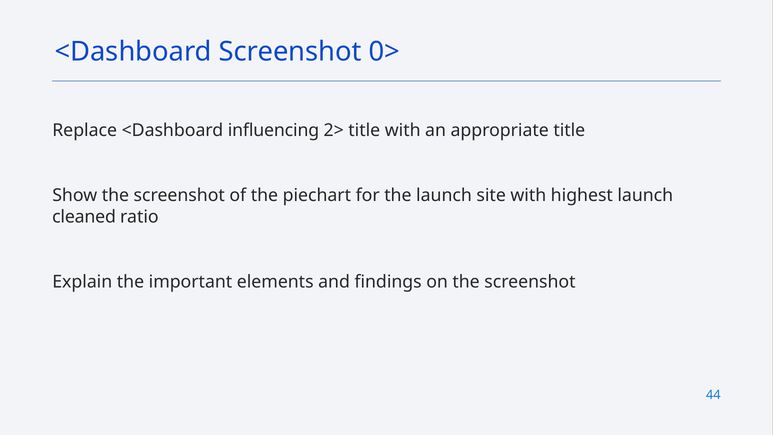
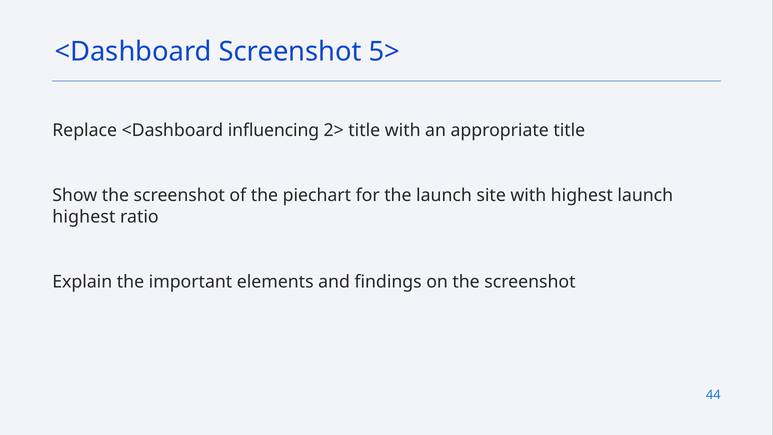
0>: 0> -> 5> (384, 52)
cleaned: cleaned -> highest (84, 217)
